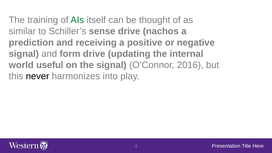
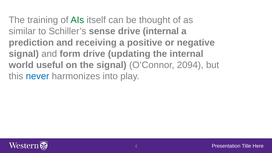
drive nachos: nachos -> internal (161, 31)
2016: 2016 -> 2094 (190, 65)
never colour: black -> blue (38, 76)
